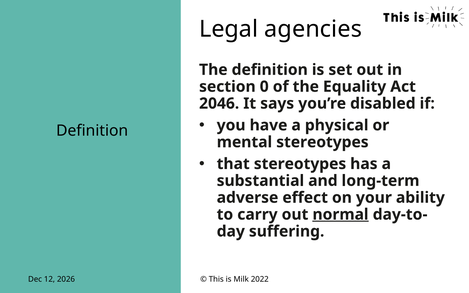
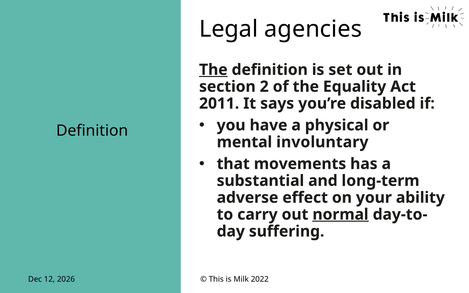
The underline: none -> present (213, 70)
0: 0 -> 2 (264, 87)
2046: 2046 -> 2011 (219, 104)
mental stereotypes: stereotypes -> involuntary (322, 142)
that stereotypes: stereotypes -> movements (300, 164)
